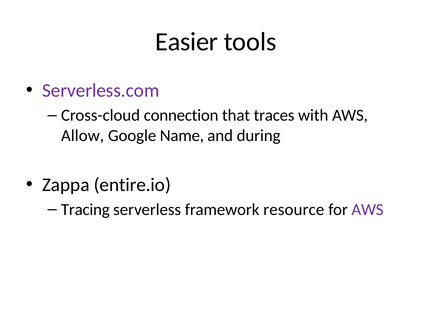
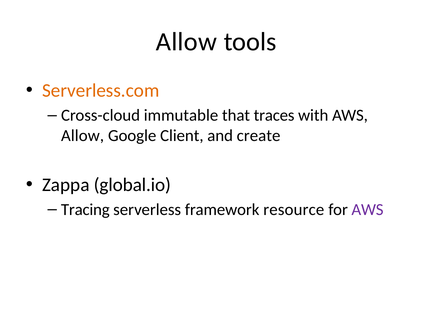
Easier: Easier -> Allow (186, 42)
Serverless.com colour: purple -> orange (101, 91)
connection: connection -> immutable (181, 115)
Name: Name -> Client (182, 136)
during: during -> create (259, 136)
entire.io: entire.io -> global.io (132, 185)
